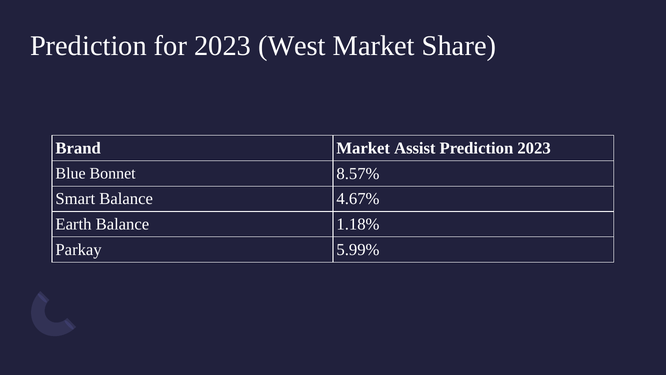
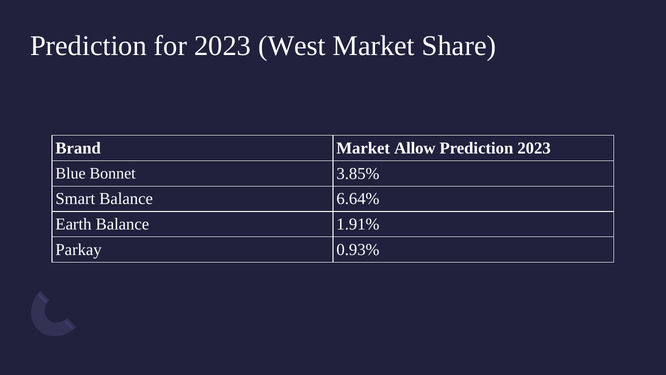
Assist: Assist -> Allow (415, 148)
8.57%: 8.57% -> 3.85% (358, 173)
4.67%: 4.67% -> 6.64% (358, 199)
1.18%: 1.18% -> 1.91% (358, 224)
5.99%: 5.99% -> 0.93% (358, 249)
